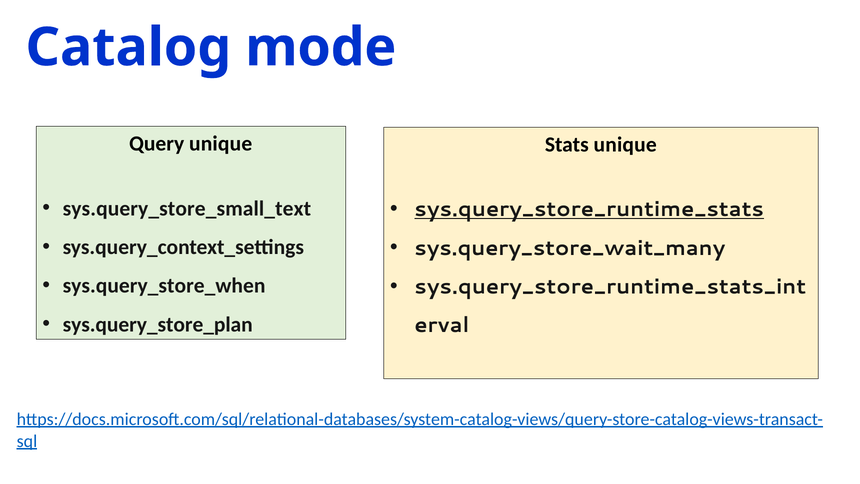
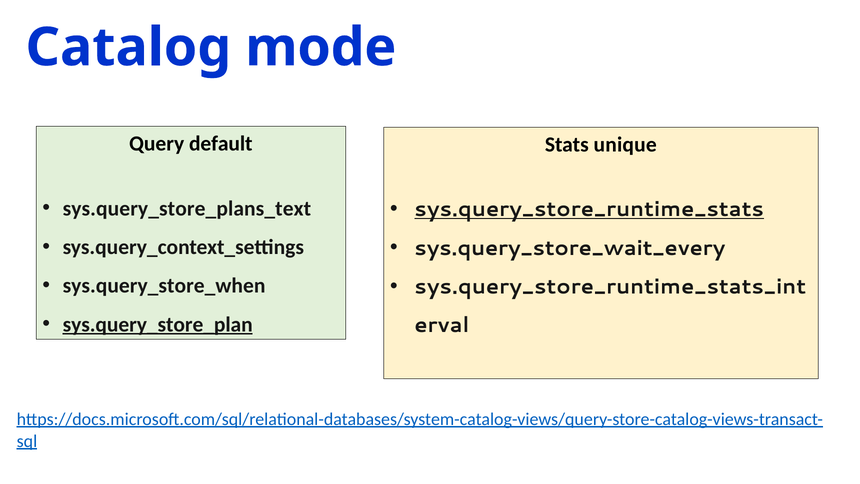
Query unique: unique -> default (221, 144)
sys.query_store_small_text: sys.query_store_small_text -> sys.query_store_plans_text (187, 208)
sys.query_store_wait_many: sys.query_store_wait_many -> sys.query_store_wait_every (570, 248)
sys.query_store_plan underline: none -> present (158, 324)
